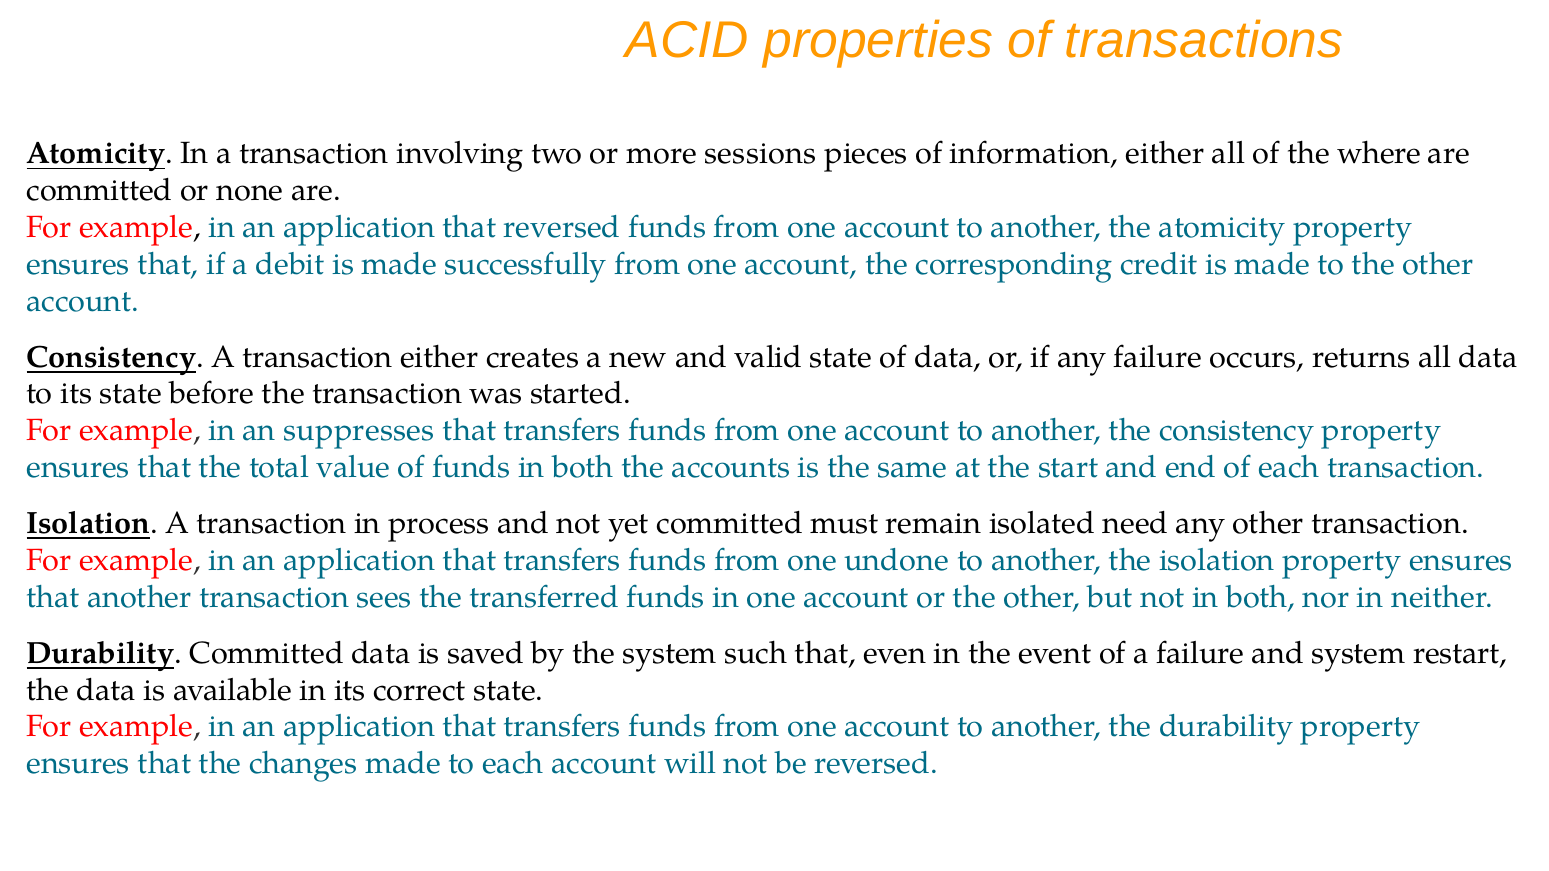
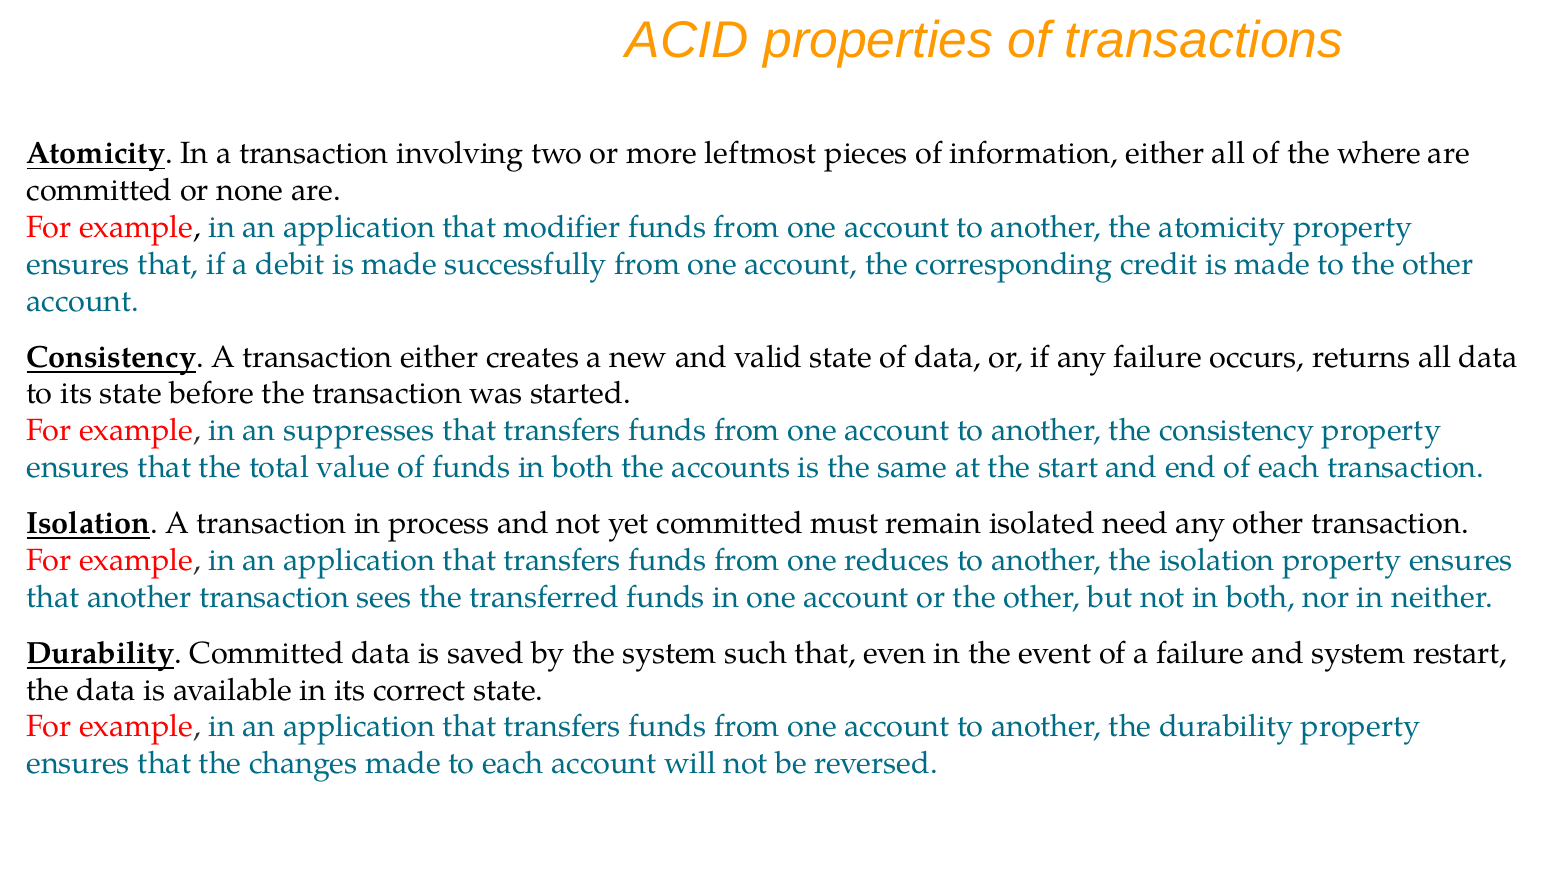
sessions: sessions -> leftmost (761, 154)
that reversed: reversed -> modifier (562, 227)
undone: undone -> reduces (897, 560)
